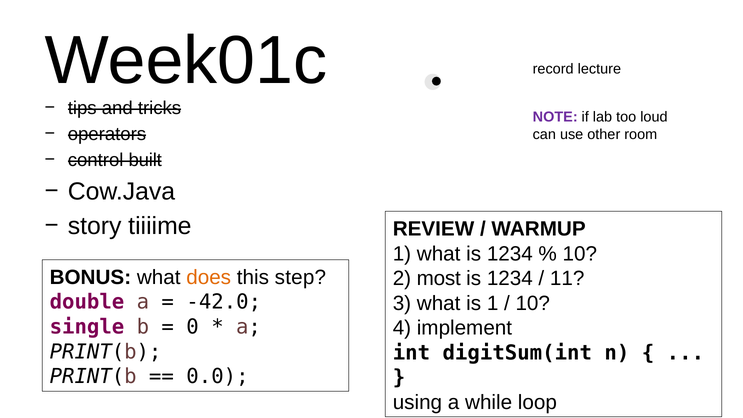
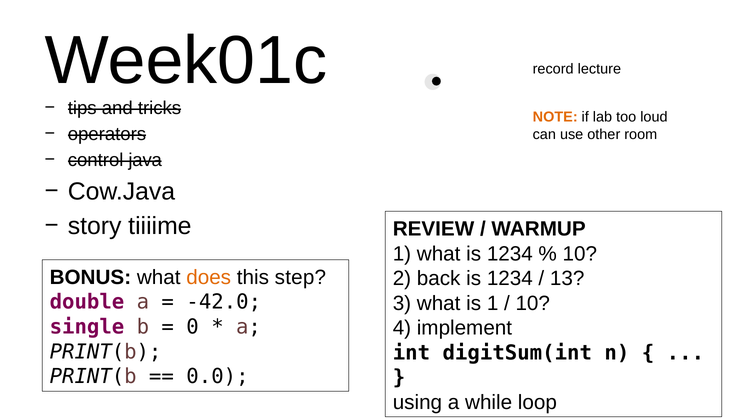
NOTE colour: purple -> orange (555, 117)
built: built -> java (145, 160)
most: most -> back (439, 278)
11: 11 -> 13 (567, 278)
